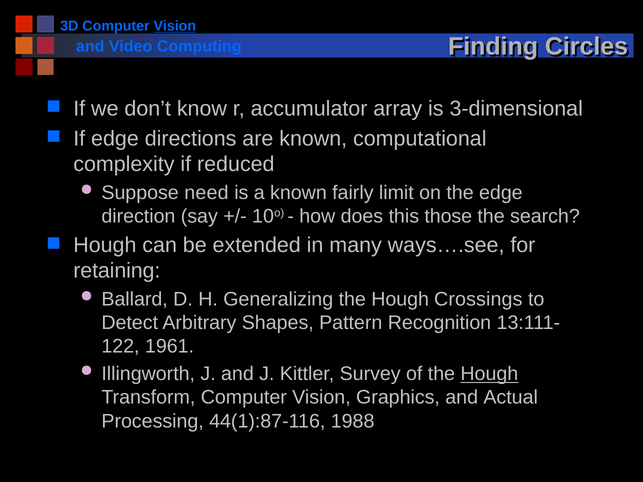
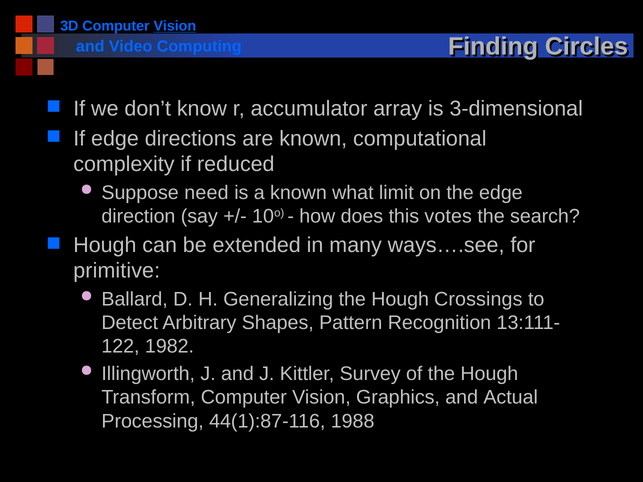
fairly: fairly -> what (353, 193)
those: those -> votes (448, 216)
retaining: retaining -> primitive (117, 271)
1961: 1961 -> 1982 (170, 347)
Hough underline: present -> none (489, 374)
